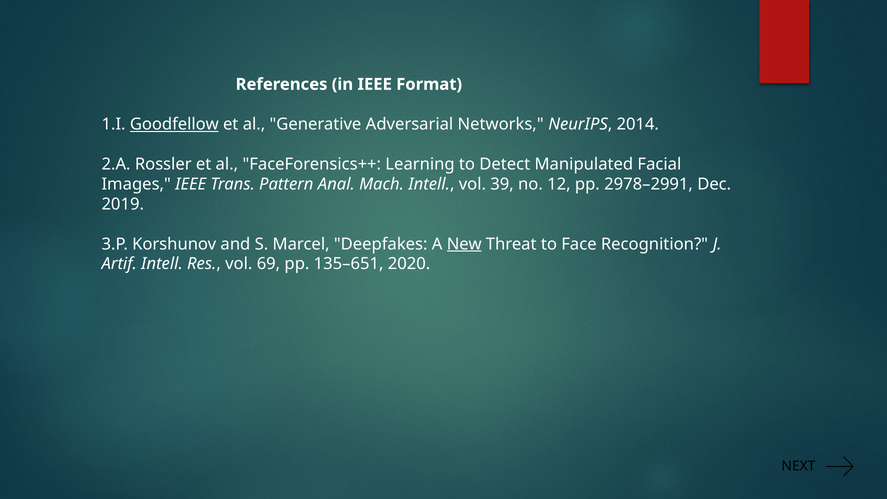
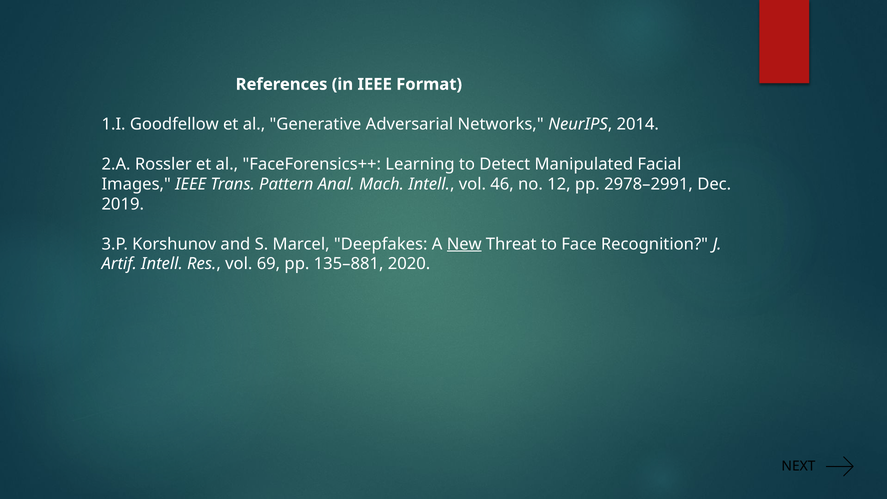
Goodfellow underline: present -> none (174, 124)
39: 39 -> 46 (502, 184)
135–651: 135–651 -> 135–881 (349, 264)
